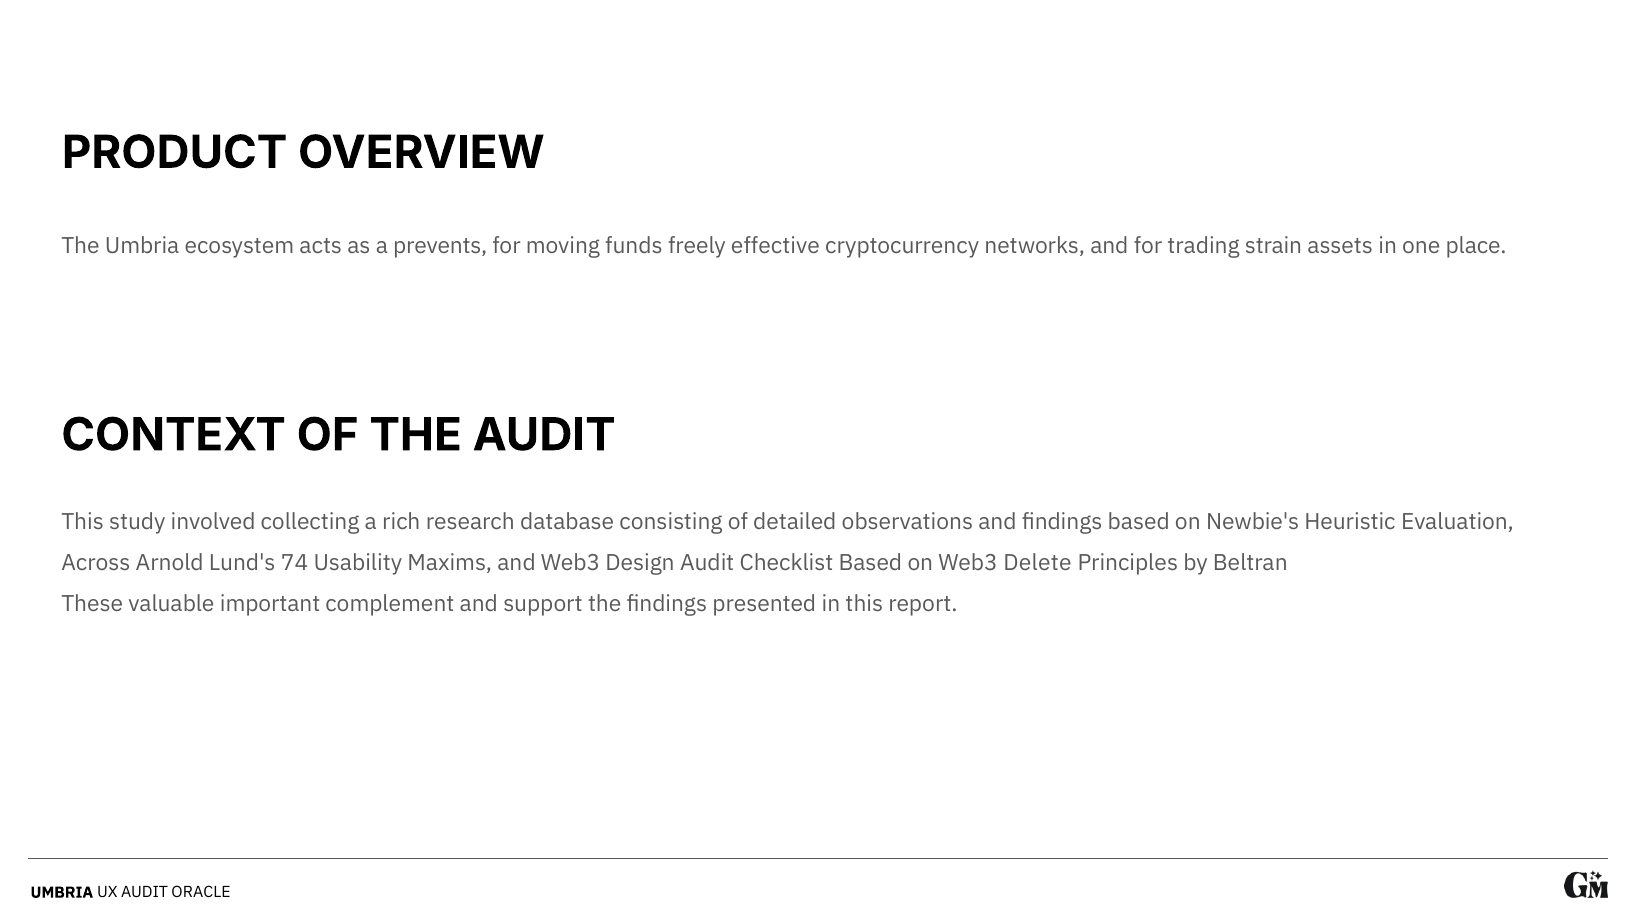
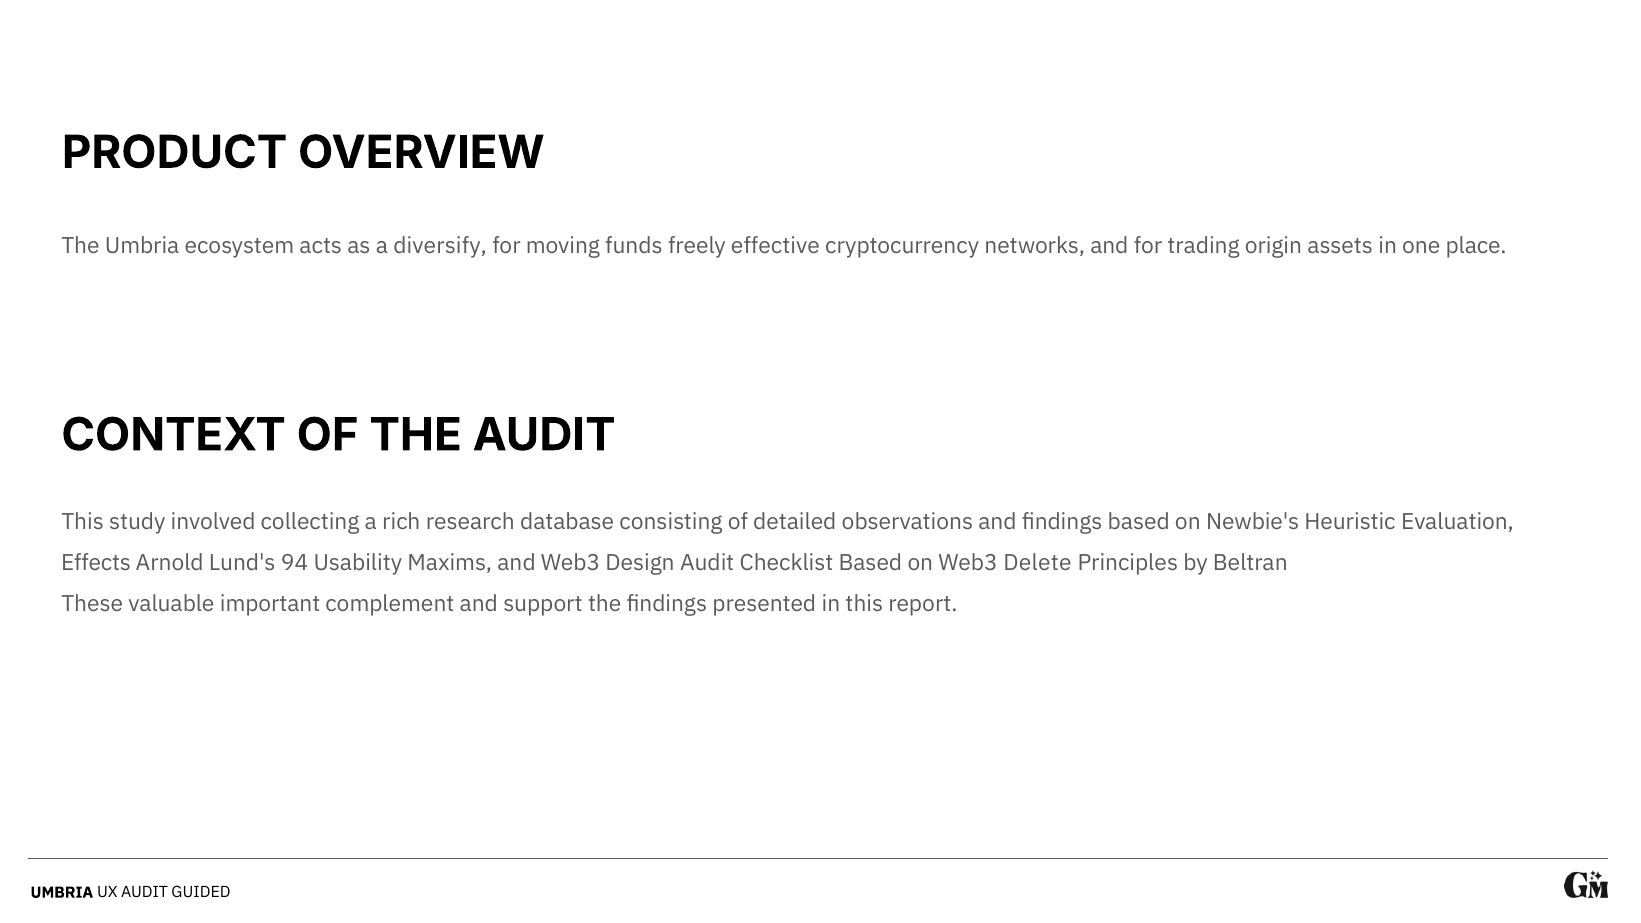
prevents: prevents -> diversify (440, 246)
strain: strain -> origin (1273, 246)
Across: Across -> Effects (96, 563)
74: 74 -> 94 (295, 563)
ORACLE: ORACLE -> GUIDED (201, 893)
